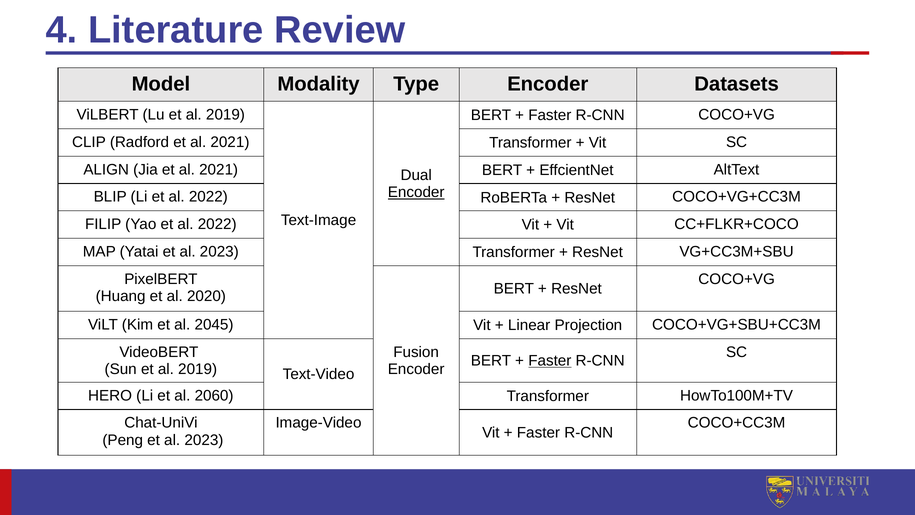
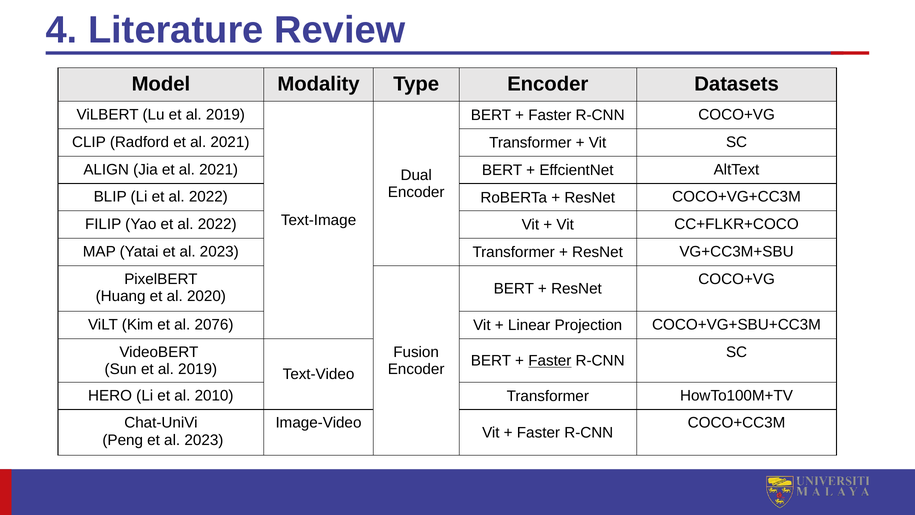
Encoder underline: present -> none (416, 192)
2045: 2045 -> 2076 (214, 325)
2060: 2060 -> 2010 (214, 395)
